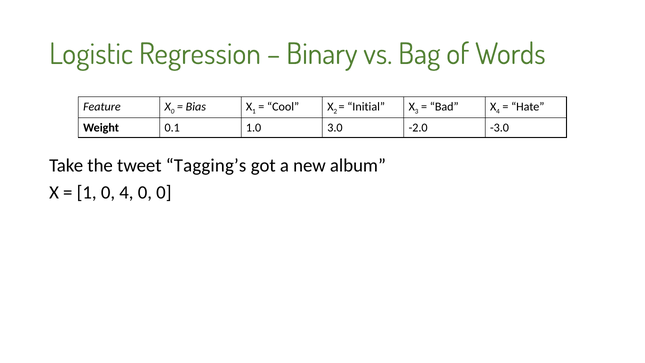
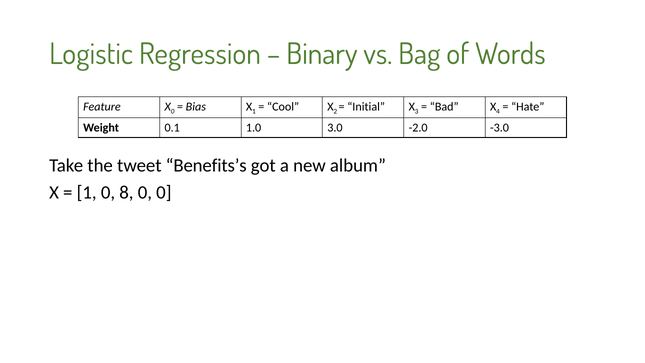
Tagging’s: Tagging’s -> Benefits’s (206, 165)
0 4: 4 -> 8 (126, 192)
